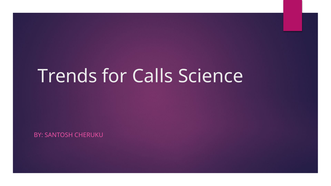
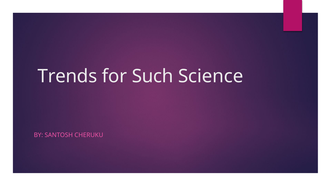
Calls: Calls -> Such (153, 76)
